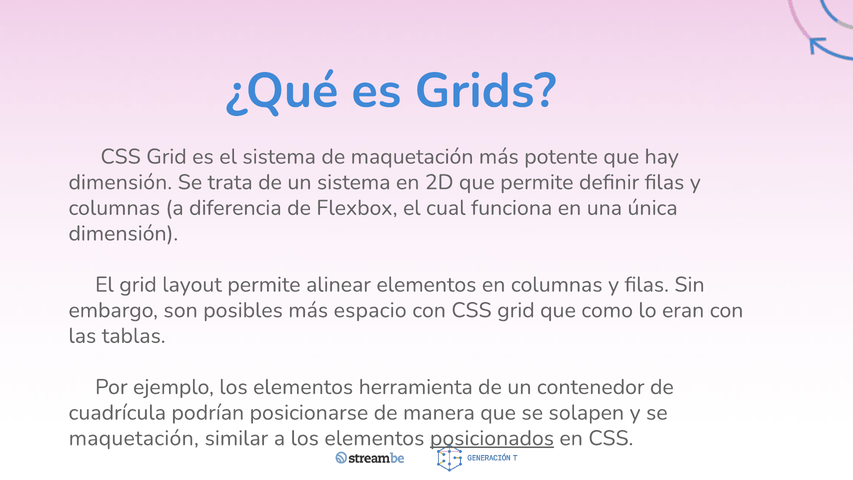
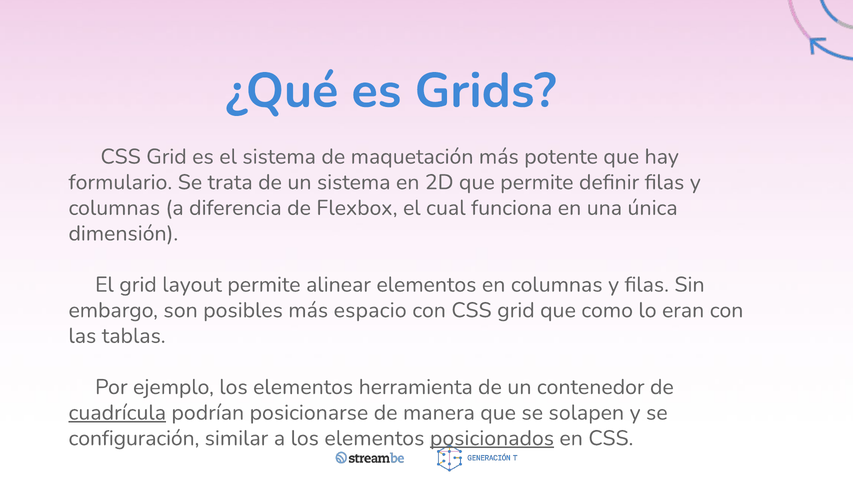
dimensión: dimensión -> formulario (120, 182)
cuadrícula underline: none -> present (117, 412)
maquetación: maquetación -> configuración (134, 438)
